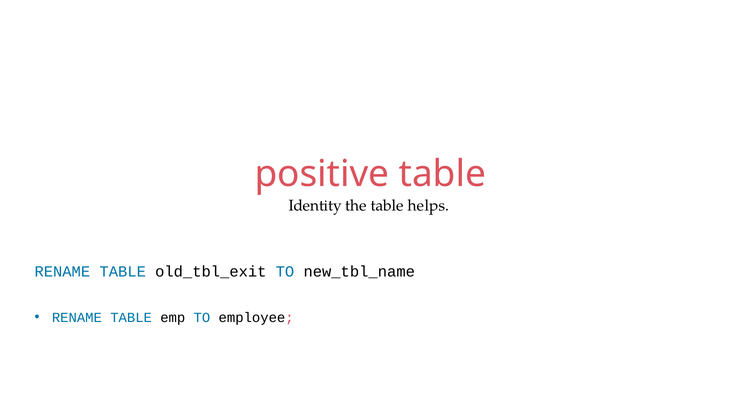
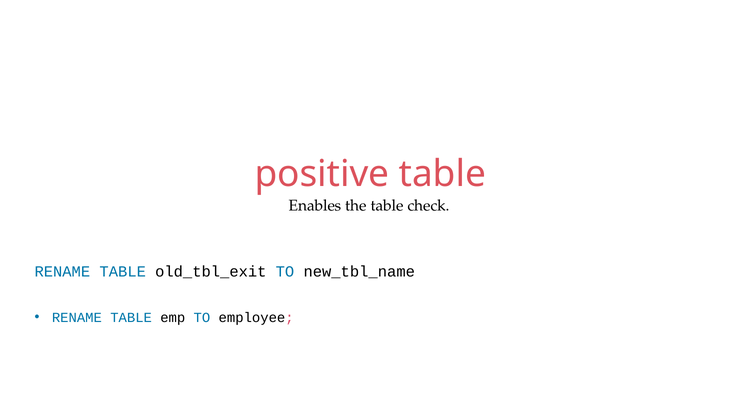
Identity: Identity -> Enables (315, 205)
helps: helps -> check (429, 205)
